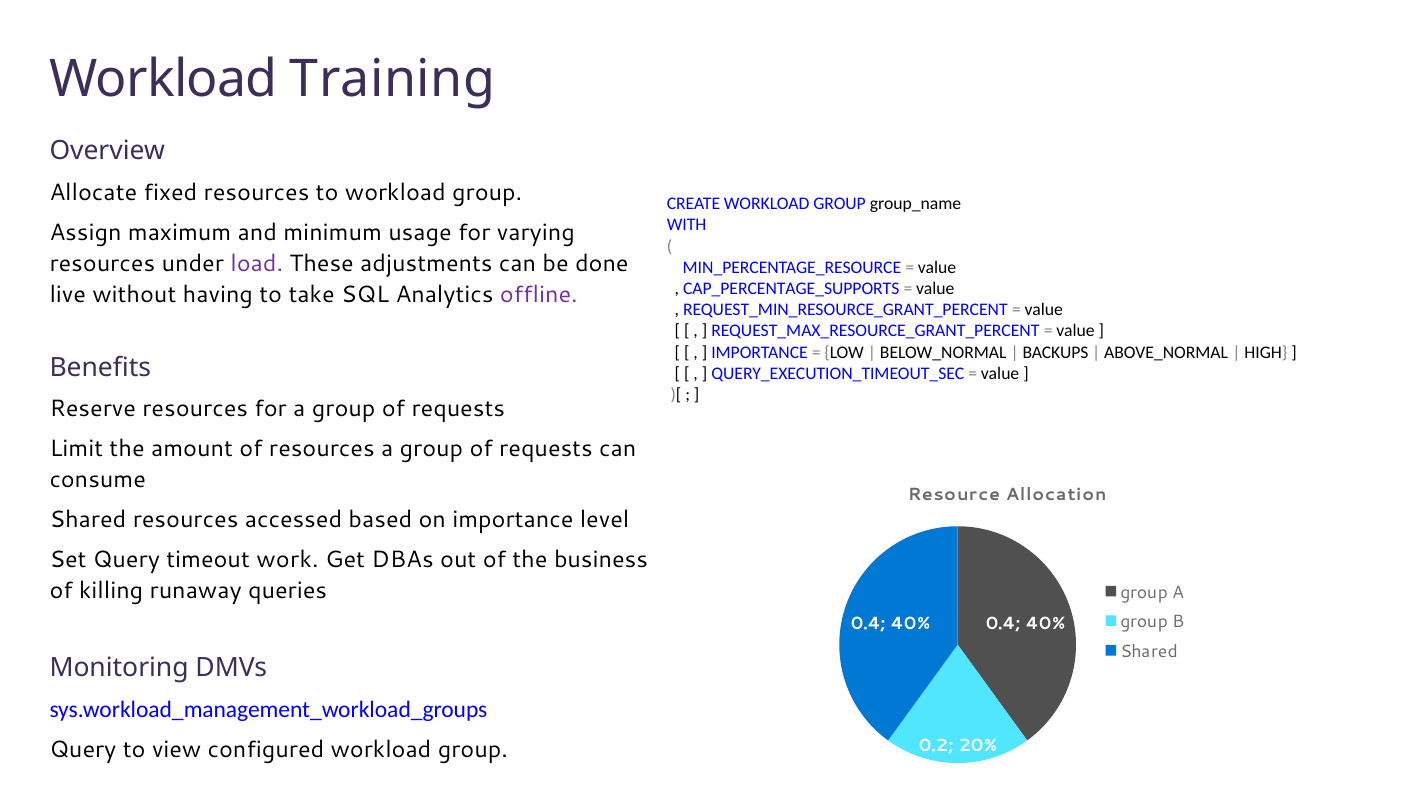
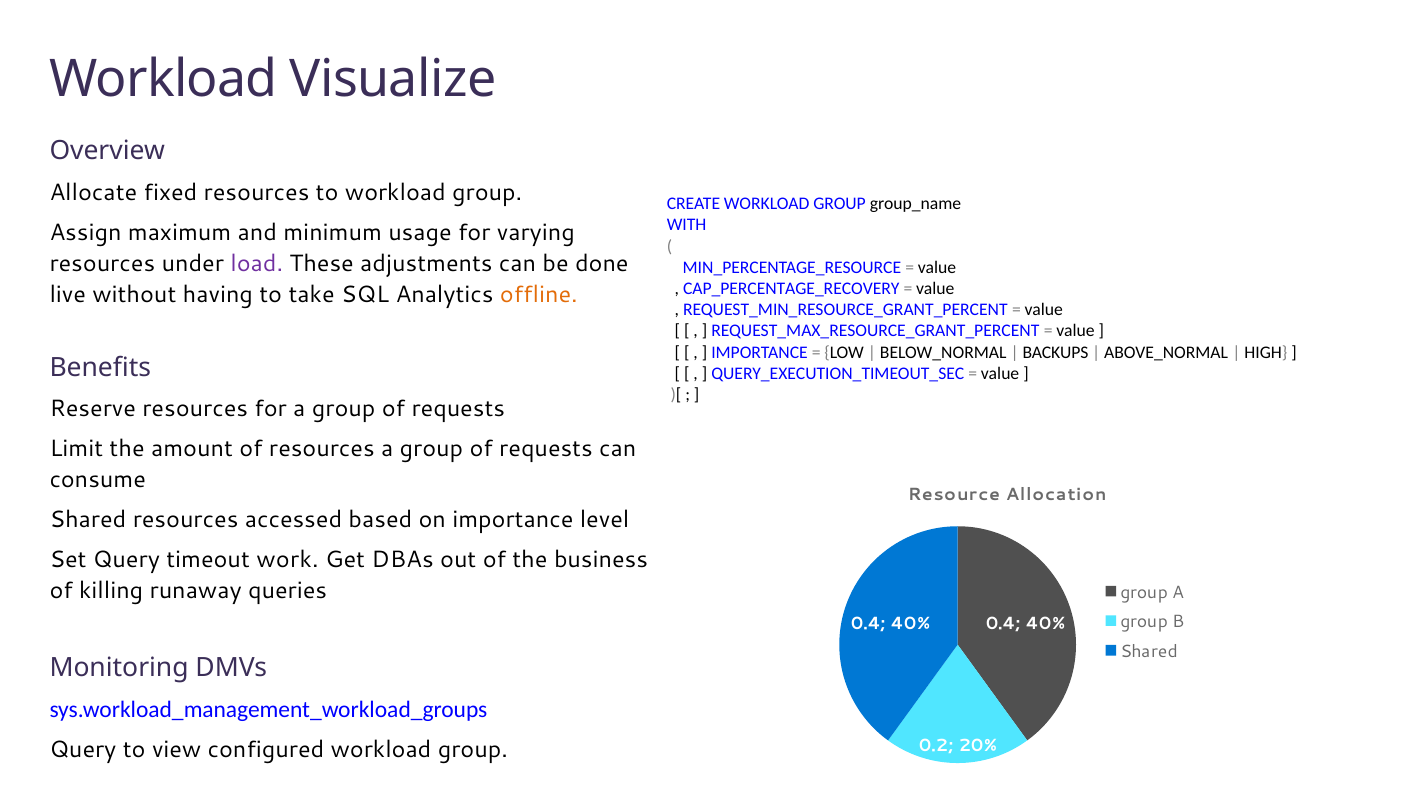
Training: Training -> Visualize (393, 80)
CAP_PERCENTAGE_SUPPORTS: CAP_PERCENTAGE_SUPPORTS -> CAP_PERCENTAGE_RECOVERY (791, 289)
offline colour: purple -> orange (539, 294)
